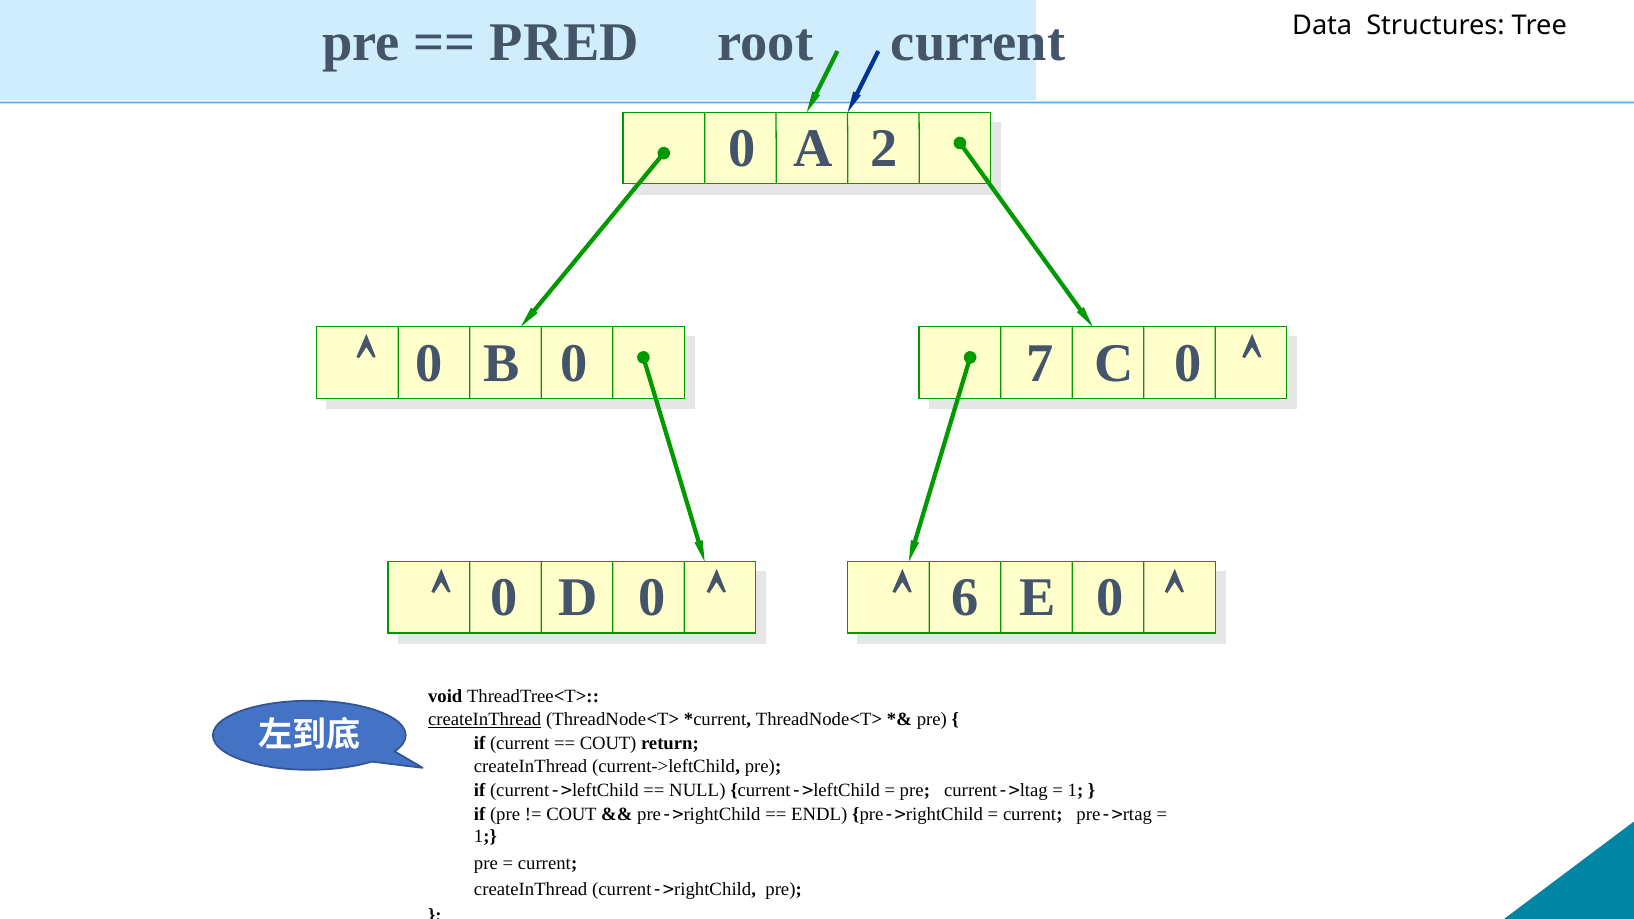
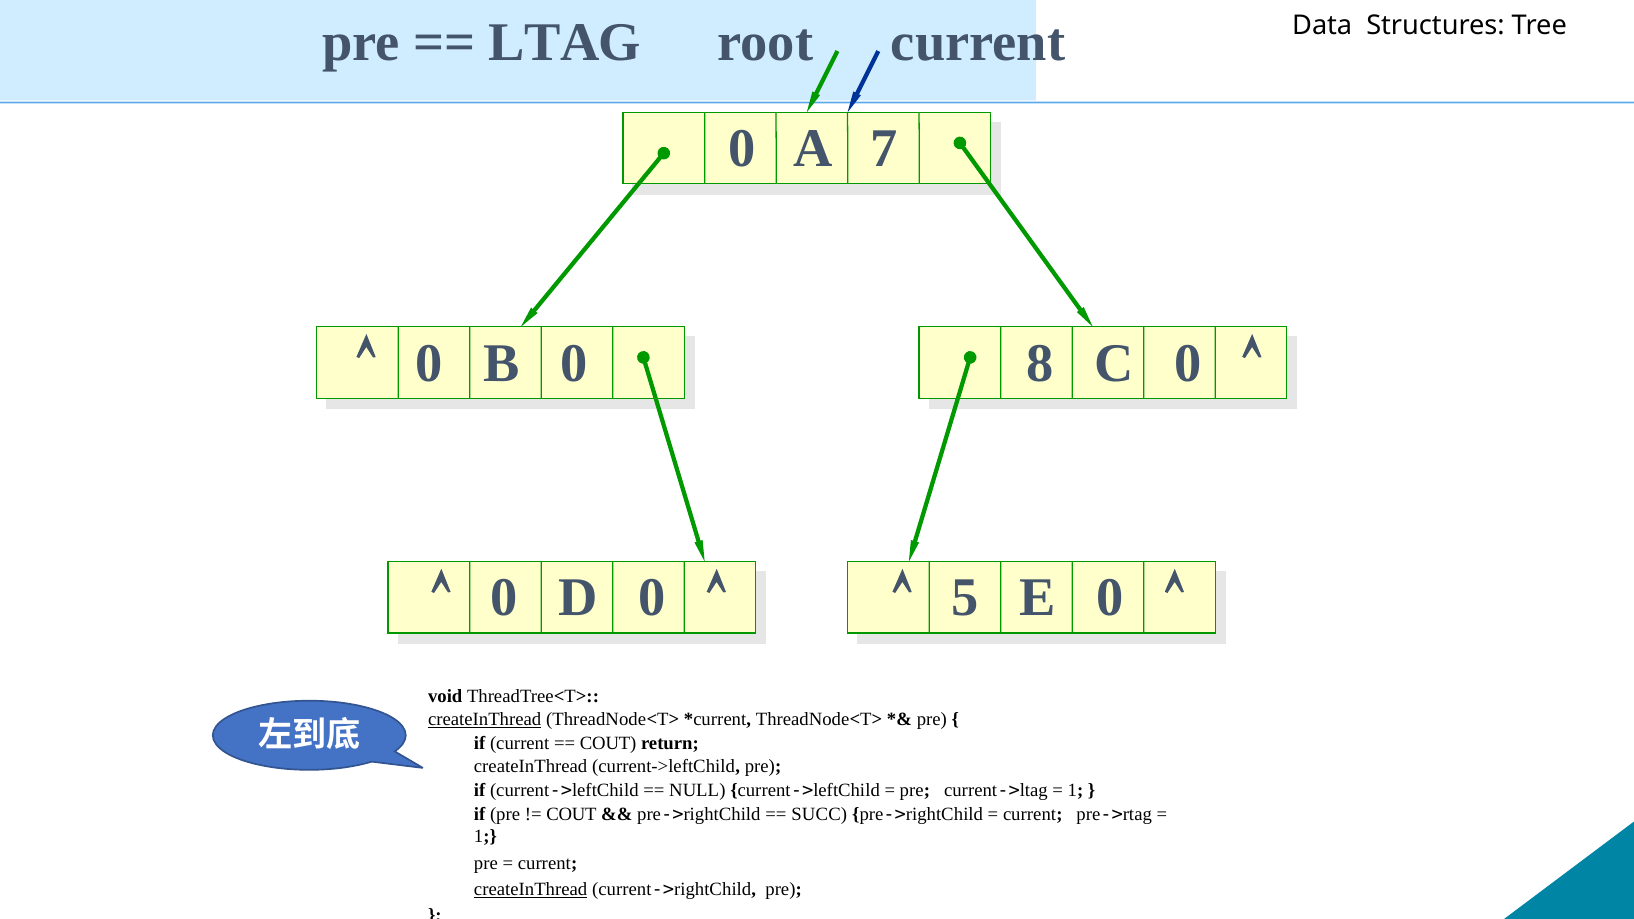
PRED: PRED -> LTAG (565, 43)
2: 2 -> 7 (884, 149)
7: 7 -> 8 (1040, 363)
6: 6 -> 5 (965, 598)
ENDL: ENDL -> SUCC (819, 814)
createInThread underline: none -> present (531, 889)
